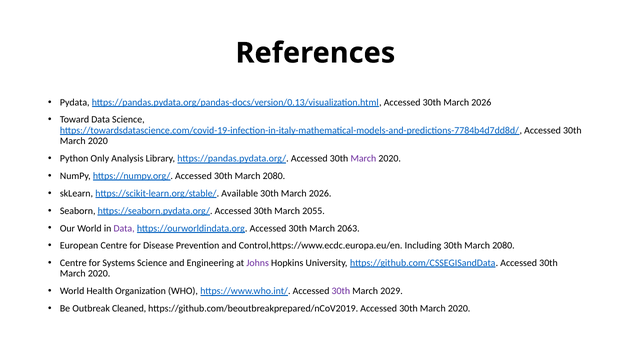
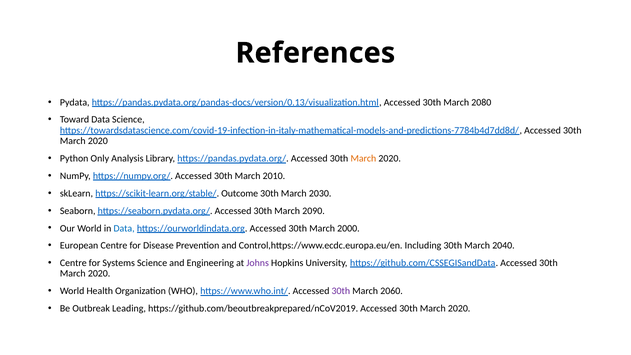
Accessed 30th March 2026: 2026 -> 2080 (481, 102)
March colour: purple -> orange (363, 158)
Accessed 30th March 2080: 2080 -> 2010 (274, 176)
Available: Available -> Outcome (240, 193)
2026: 2026 -> 2030 (320, 193)
2055: 2055 -> 2090 (314, 211)
Data colour: purple -> blue (124, 228)
2063: 2063 -> 2000 (348, 228)
2080: 2080 -> 2040 (503, 245)
2029: 2029 -> 2060 (392, 291)
Cleaned: Cleaned -> Leading (129, 308)
